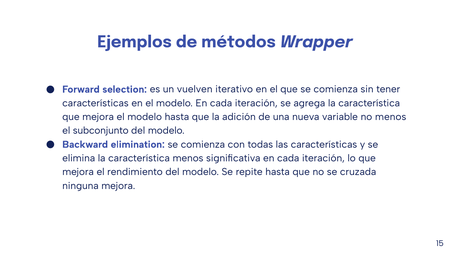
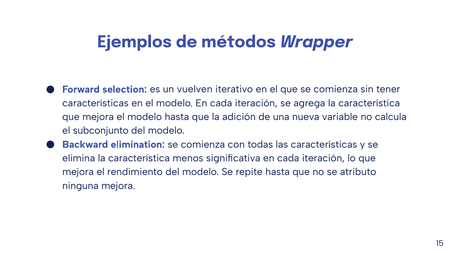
no menos: menos -> calcula (391, 117)
cruzada: cruzada -> atributo (358, 172)
